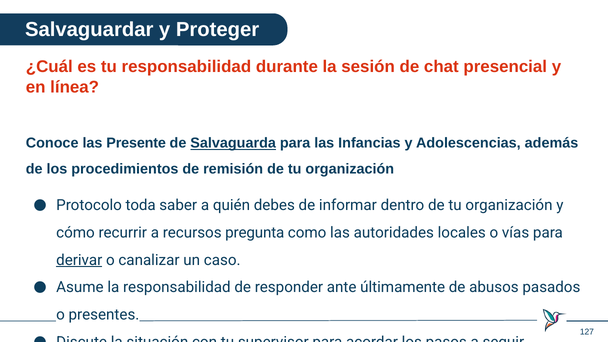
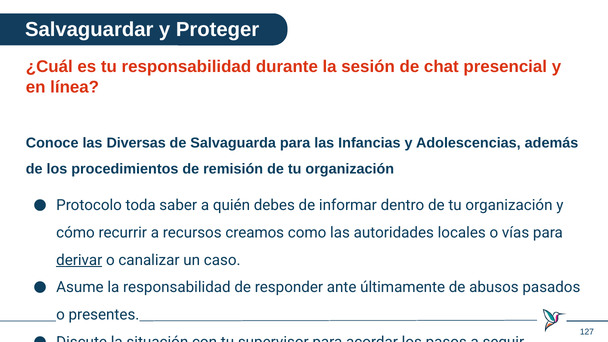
Presente: Presente -> Diversas (136, 143)
Salvaguarda underline: present -> none (233, 143)
pregunta: pregunta -> creamos (255, 233)
